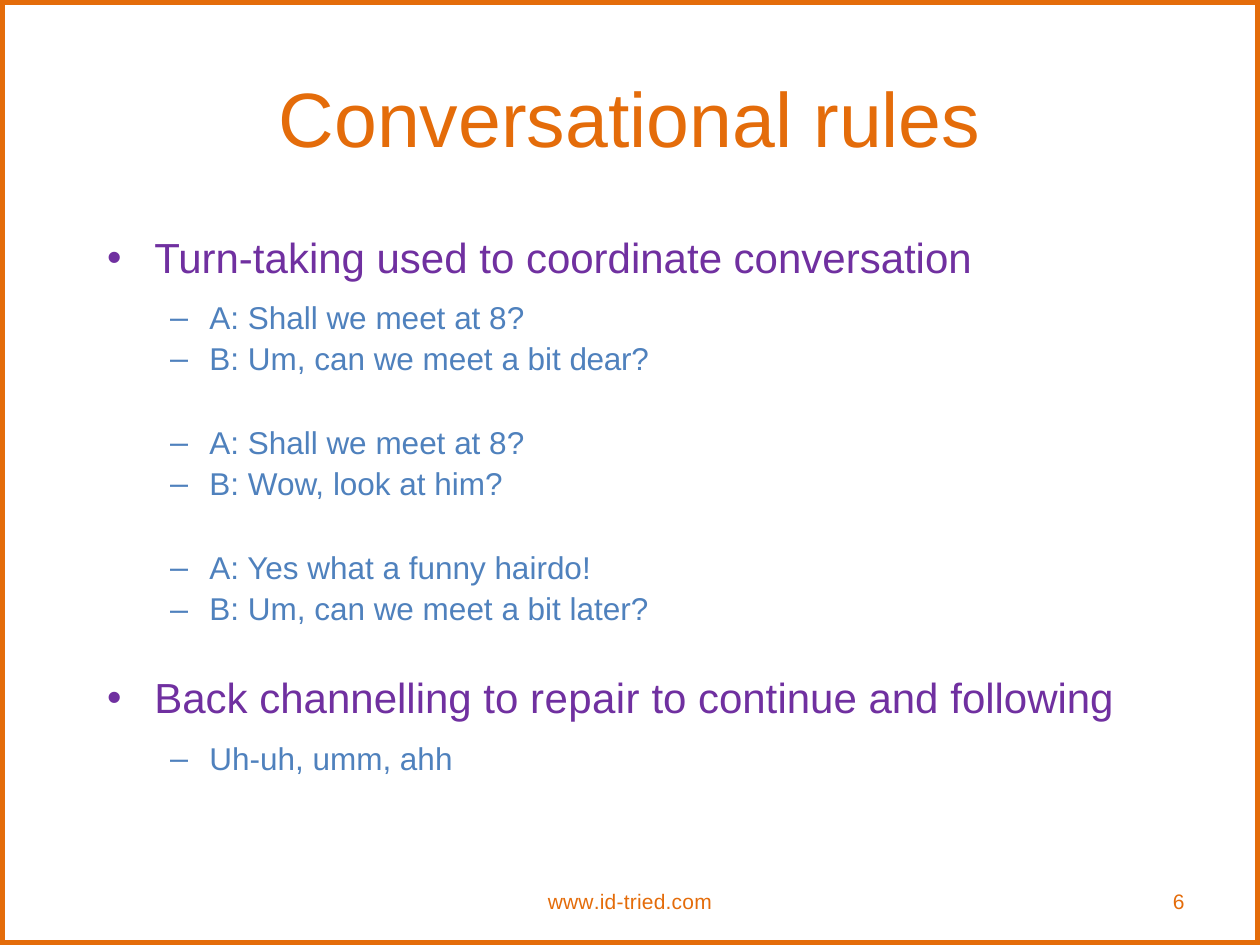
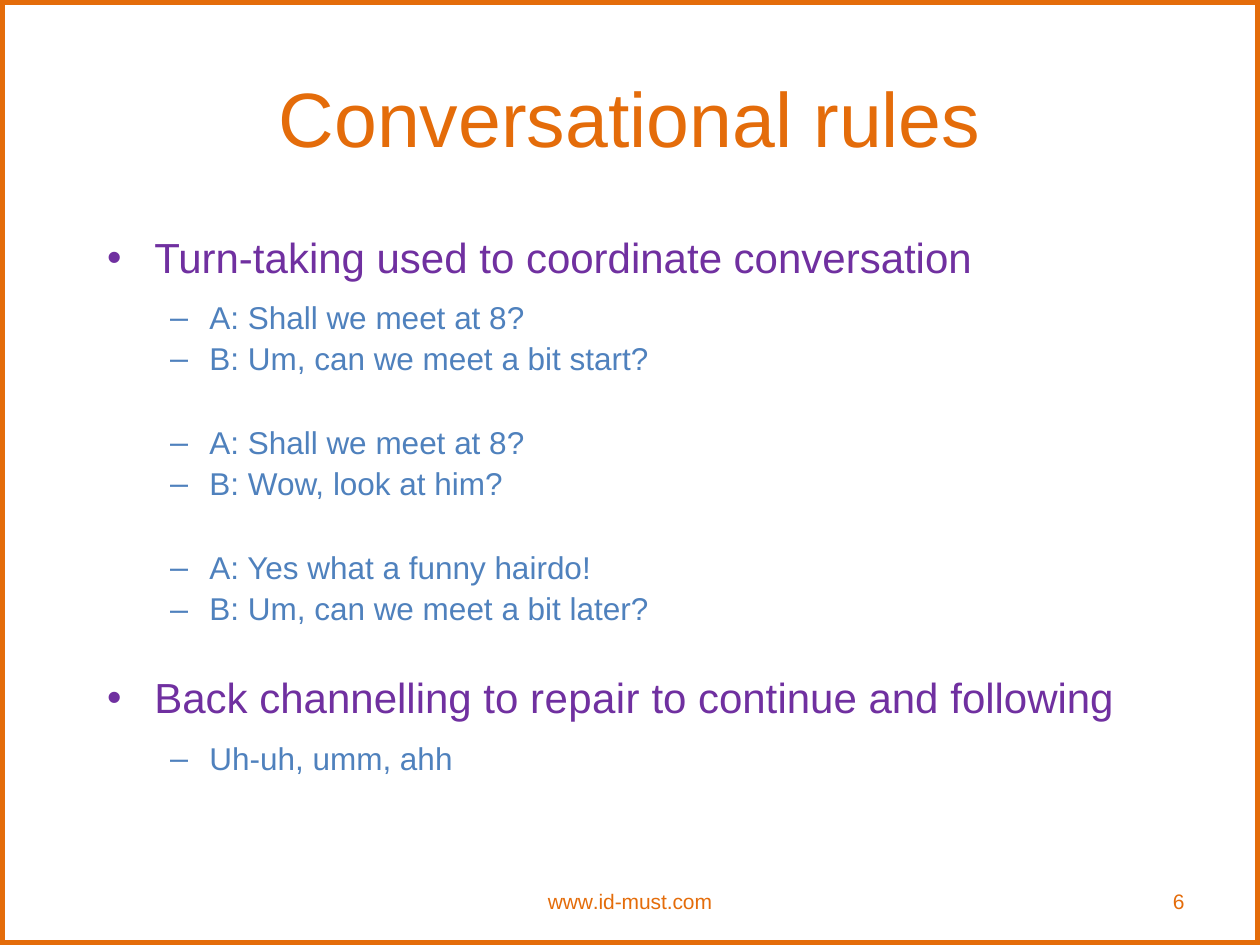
dear: dear -> start (609, 360)
www.id-tried.com: www.id-tried.com -> www.id-must.com (630, 902)
